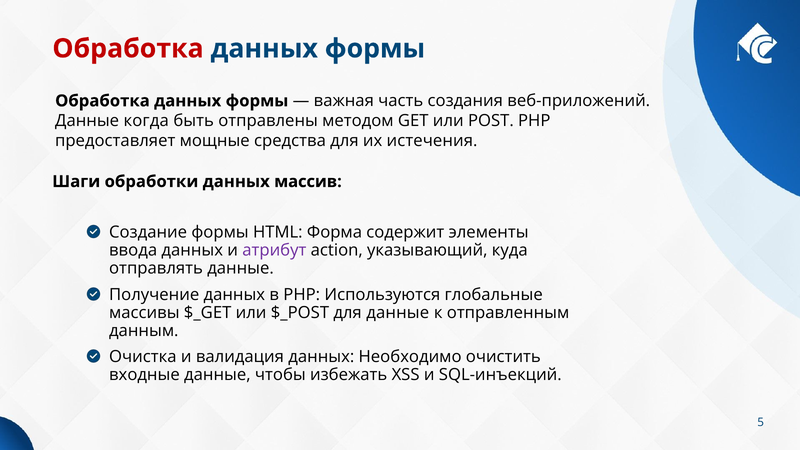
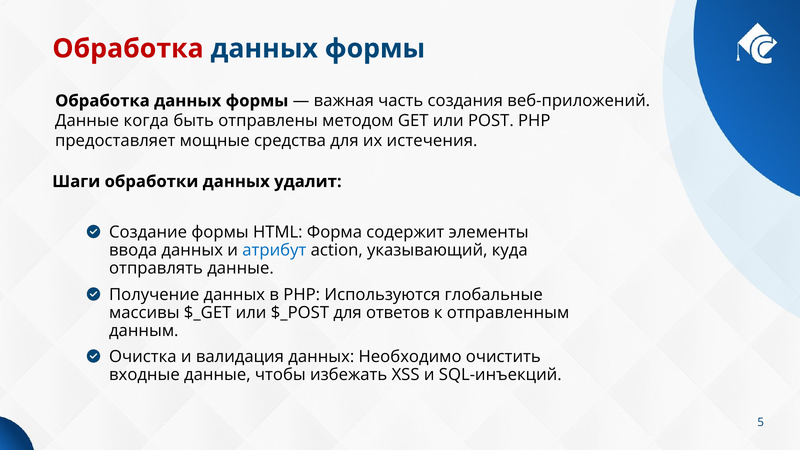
массив: массив -> удалит (308, 182)
атрибут colour: purple -> blue (274, 250)
для данные: данные -> ответов (398, 313)
